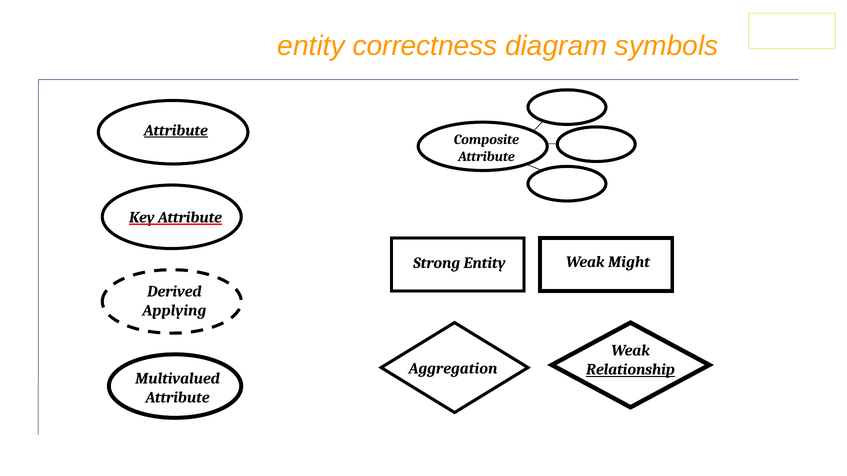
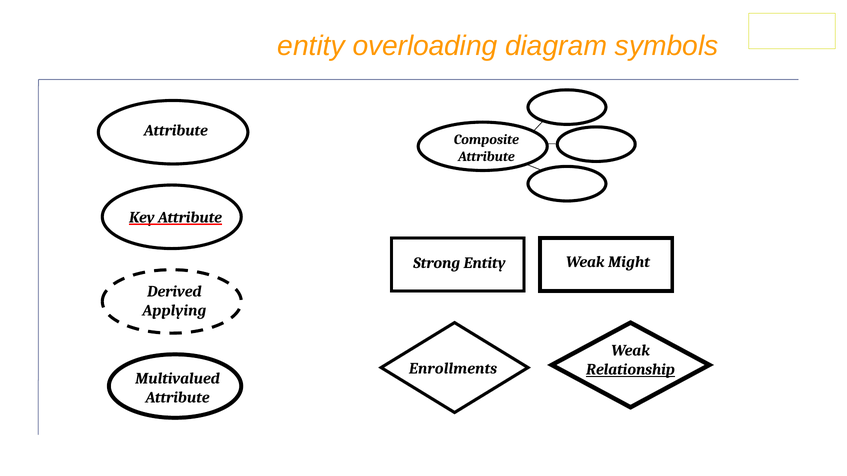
correctness: correctness -> overloading (425, 46)
Attribute underline: present -> none (176, 130)
Aggregation: Aggregation -> Enrollments (453, 369)
